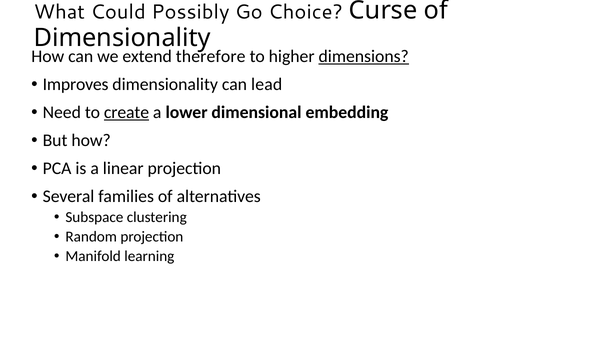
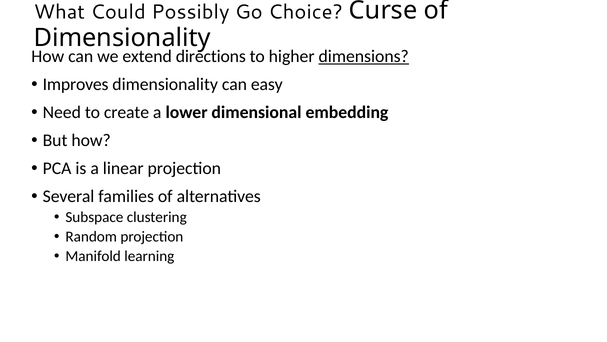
therefore: therefore -> directions (211, 56)
lead: lead -> easy (267, 84)
create underline: present -> none (127, 112)
